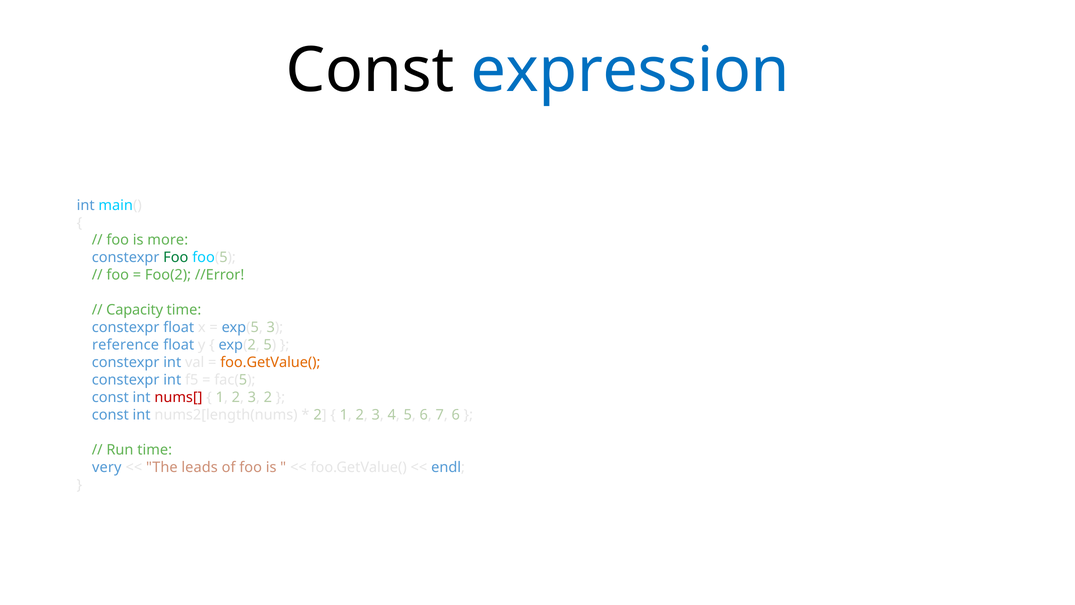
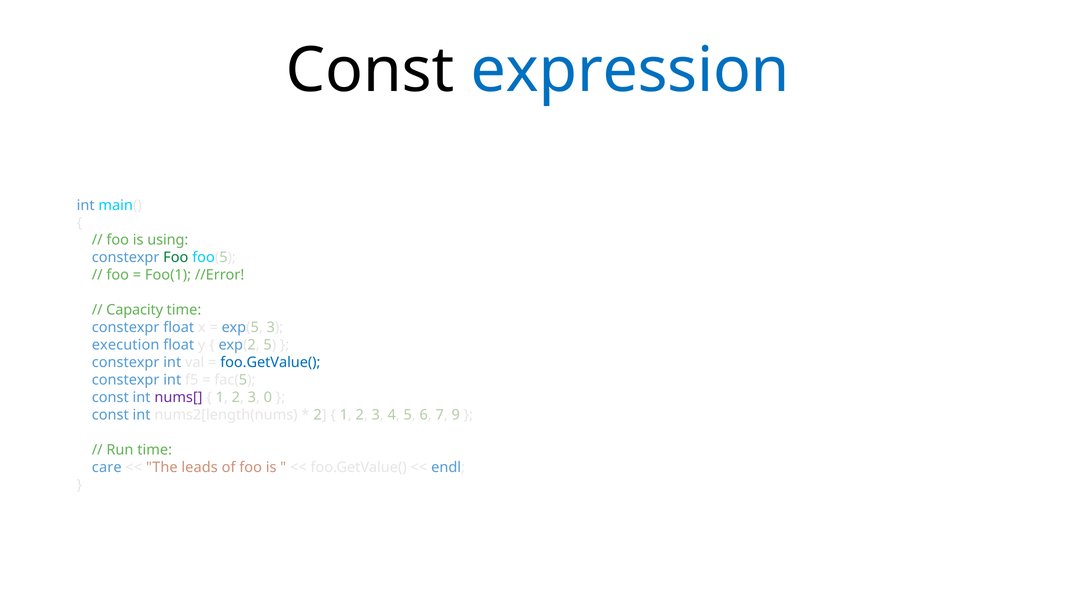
more: more -> using (168, 240)
Foo(2: Foo(2 -> Foo(1 (168, 275)
reference: reference -> execution (126, 345)
foo.GetValue( colour: orange -> blue (270, 362)
nums[ colour: red -> purple (178, 397)
3 2: 2 -> 0 (268, 397)
7 6: 6 -> 9 (456, 415)
very: very -> care (107, 467)
